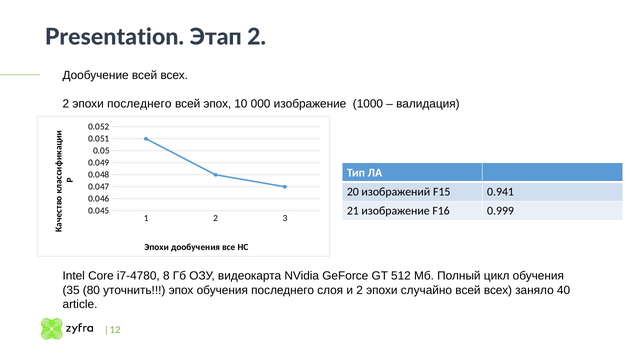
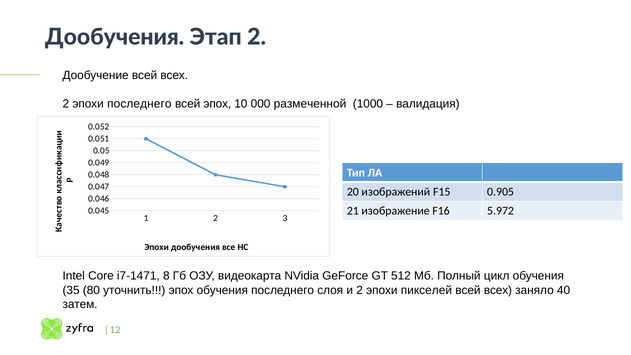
Presentation: Presentation -> Дообучения (115, 37)
000 изображение: изображение -> размеченной (310, 104)
0.941: 0.941 -> 0.905 (501, 192)
0.999: 0.999 -> 5.972 (501, 211)
i7-4780: i7-4780 -> i7-1471 (138, 276)
случайно: случайно -> пикселей (426, 290)
article: article -> затем (80, 304)
